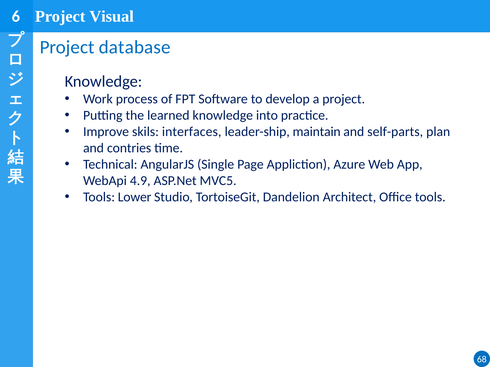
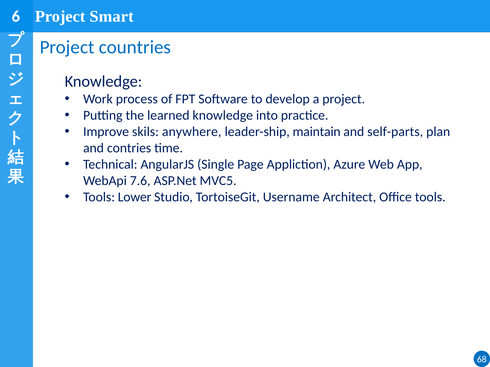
Visual: Visual -> Smart (112, 17)
database: database -> countries (135, 47)
interfaces: interfaces -> anywhere (192, 132)
4.9: 4.9 -> 7.6 (140, 181)
Dandelion: Dandelion -> Username (291, 197)
